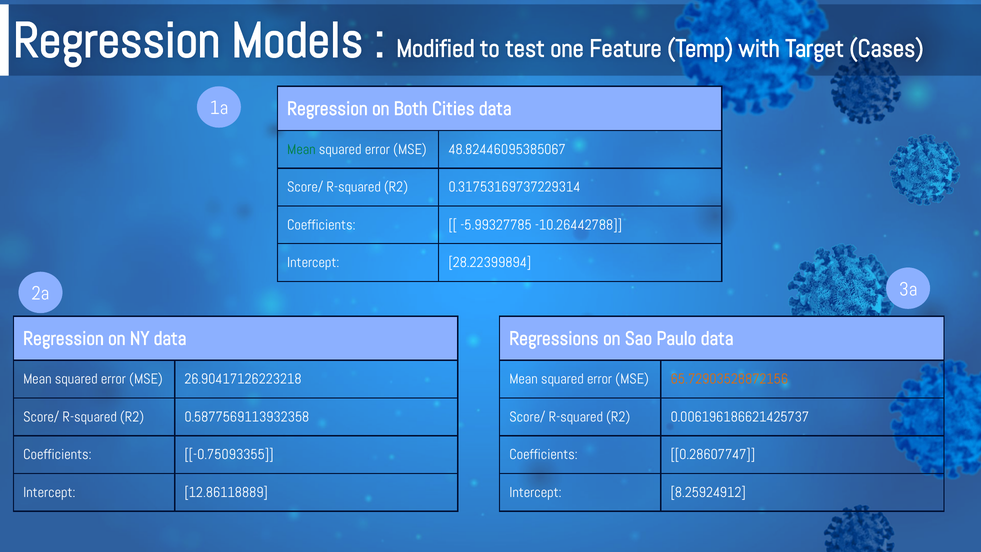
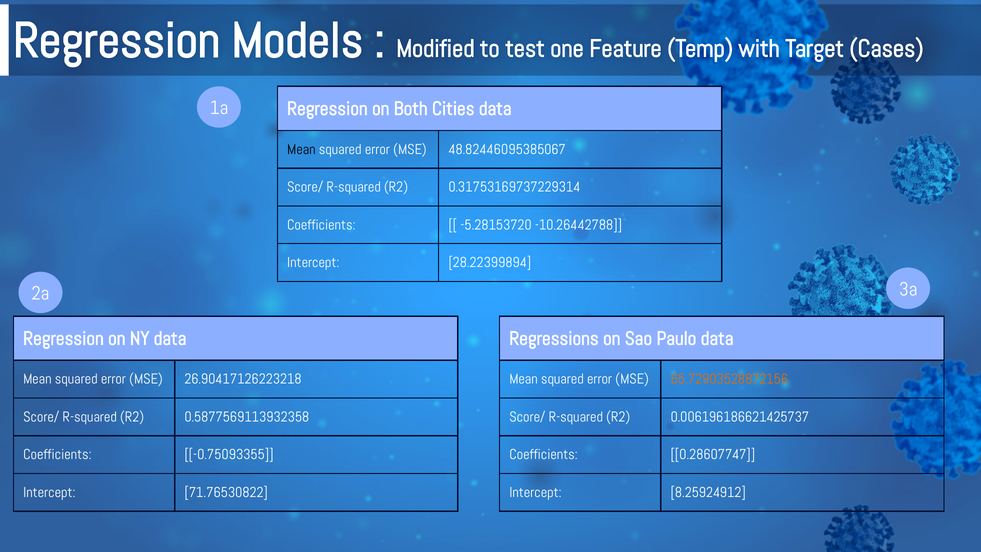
Mean colour: green -> black (301, 149)
-5.99327785: -5.99327785 -> -5.28153720 (496, 225)
12.86118889: 12.86118889 -> 71.76530822 (226, 492)
